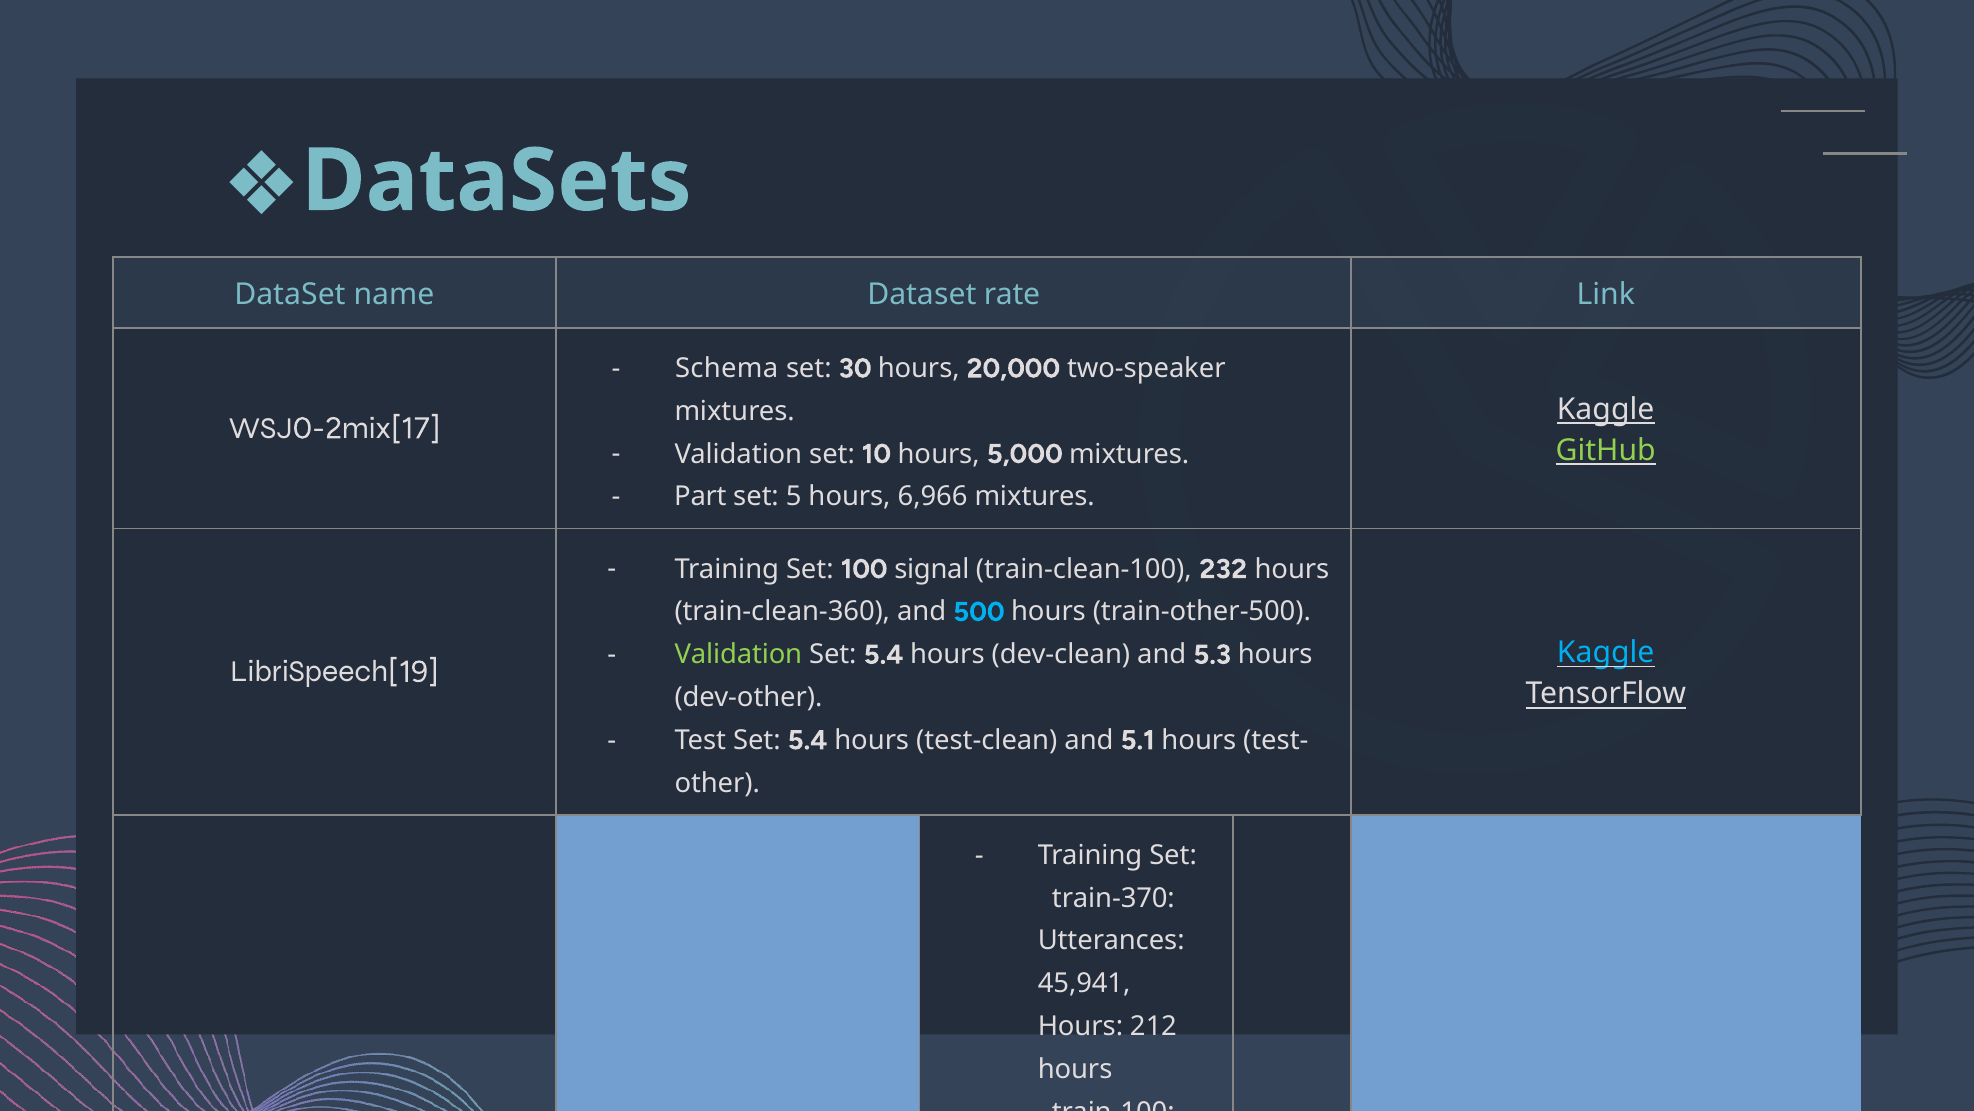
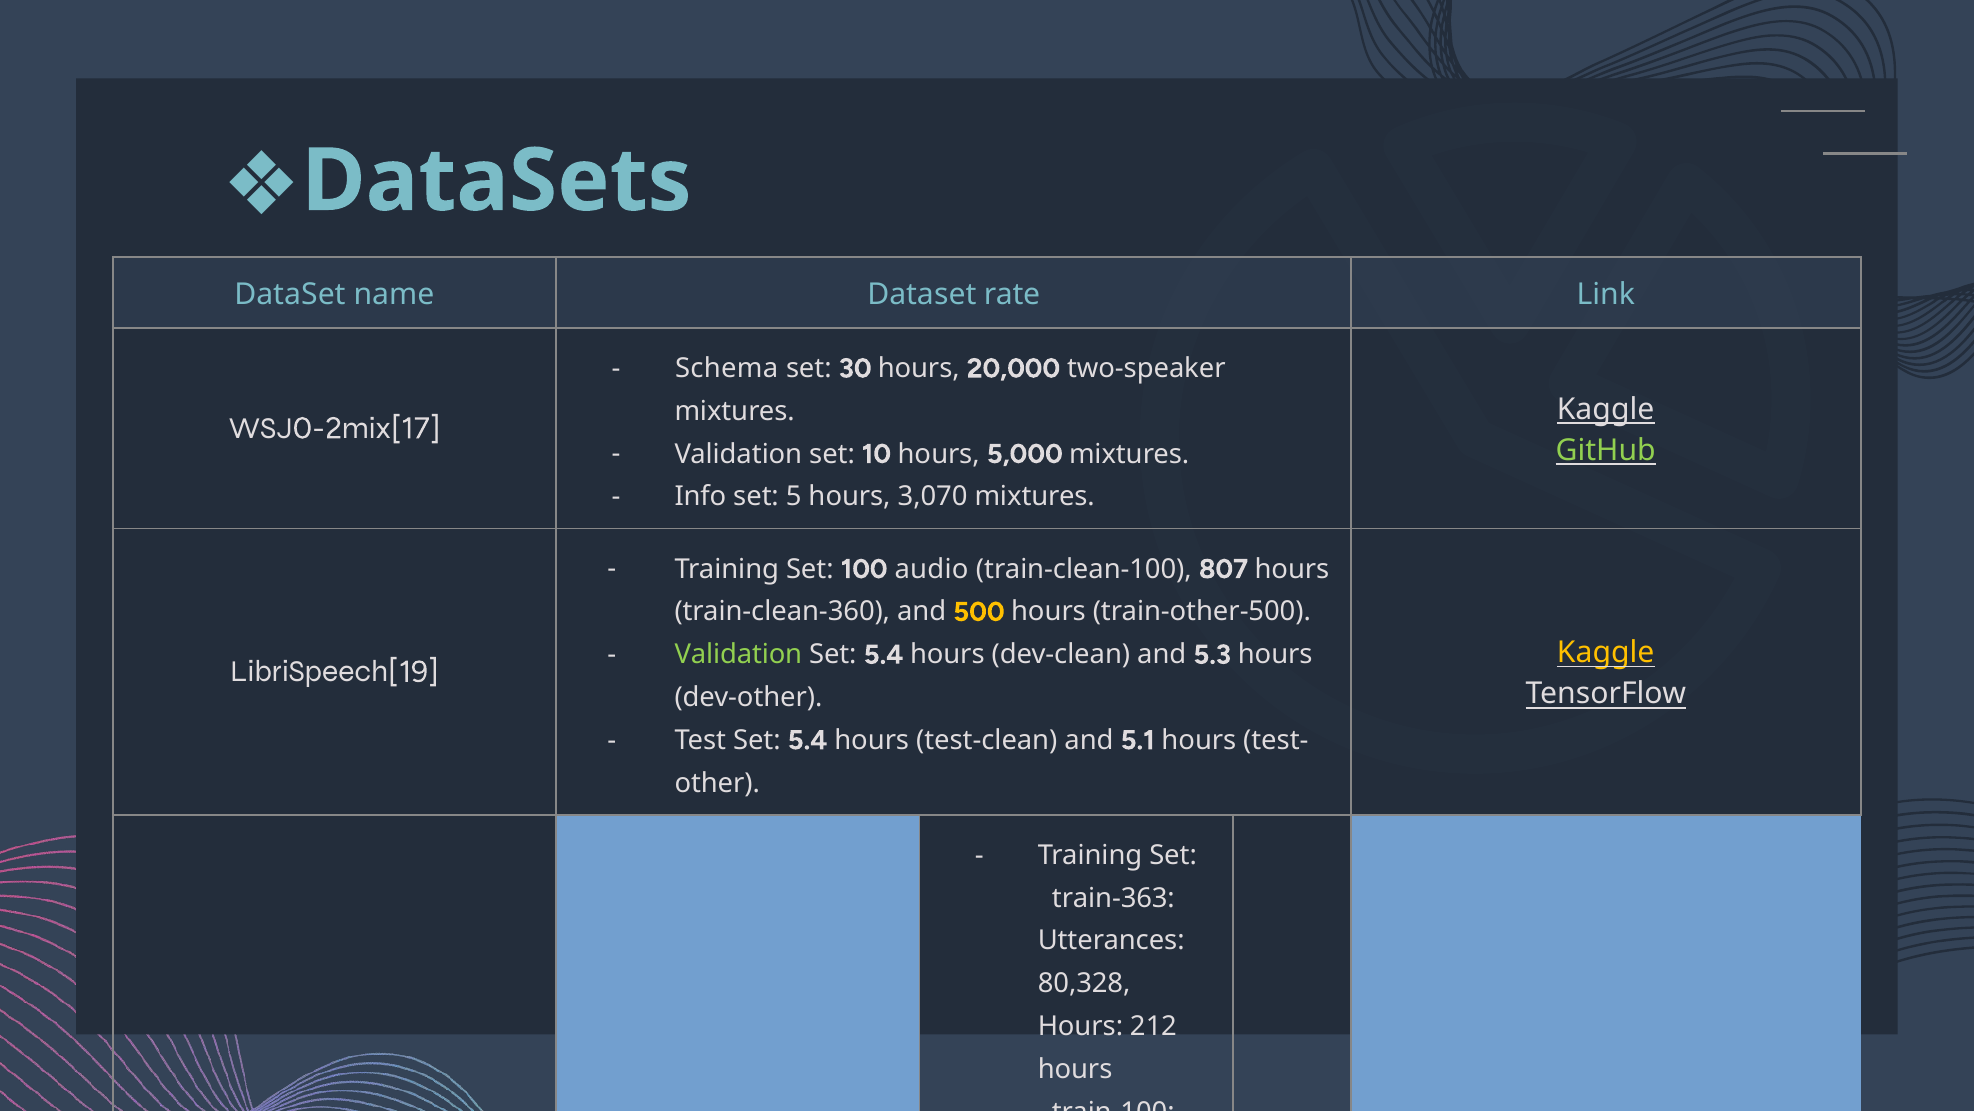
Part: Part -> Info (700, 496)
6,966: 6,966 -> 3,070 (933, 496)
signal: signal -> audio (932, 569)
232: 232 -> 807 (1224, 569)
500 colour: light blue -> yellow (979, 612)
Kaggle colour: light blue -> yellow (1606, 653)
train-370: train-370 -> train-363 (1113, 898)
45,941: 45,941 -> 80,328 (1084, 983)
